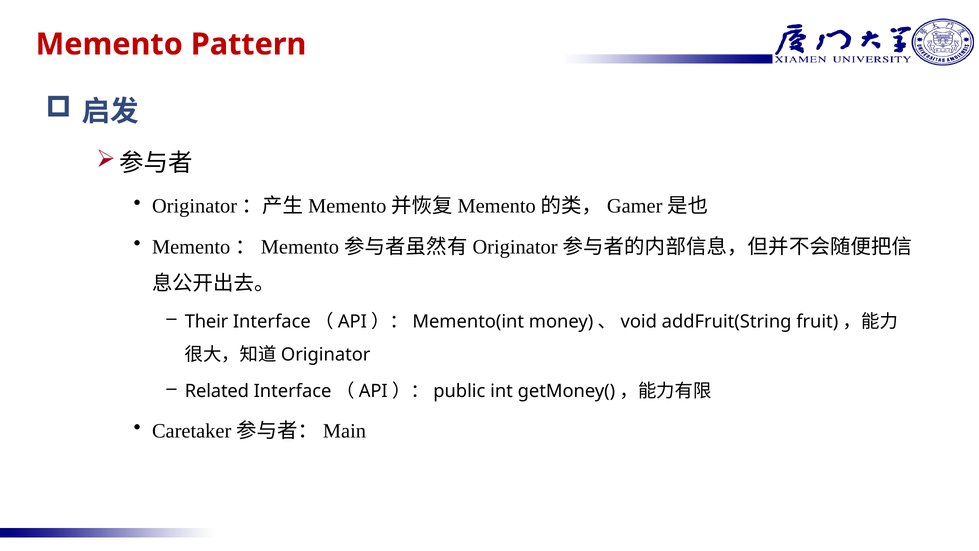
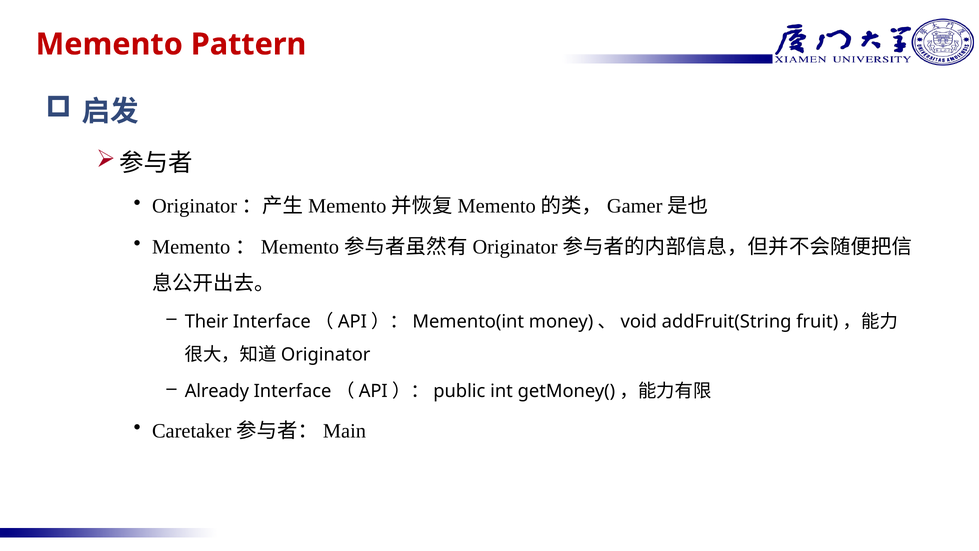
Related: Related -> Already (217, 391)
